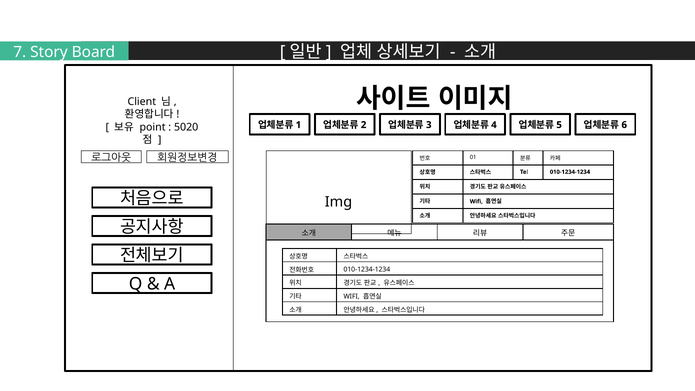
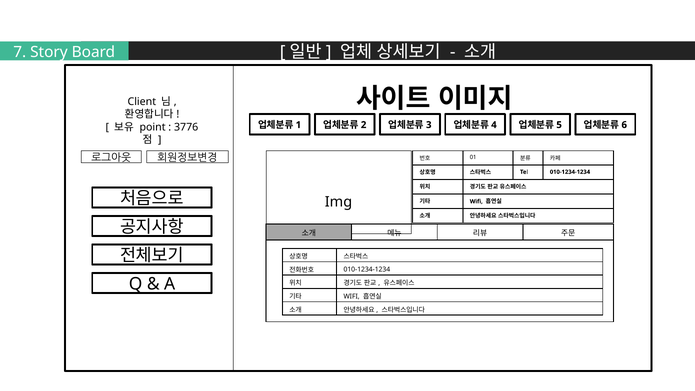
5020: 5020 -> 3776 (186, 127)
